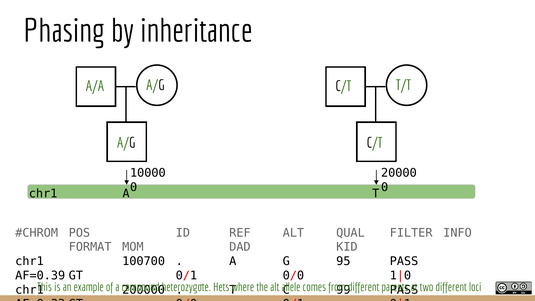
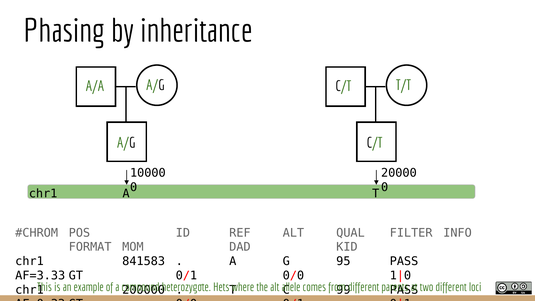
100700: 100700 -> 841583 (144, 261)
AF=0.39: AF=0.39 -> AF=3.33 (40, 276)
